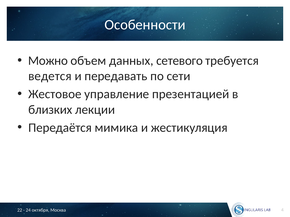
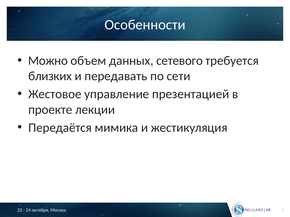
ведется: ведется -> близких (50, 76)
близких: близких -> проекте (50, 110)
